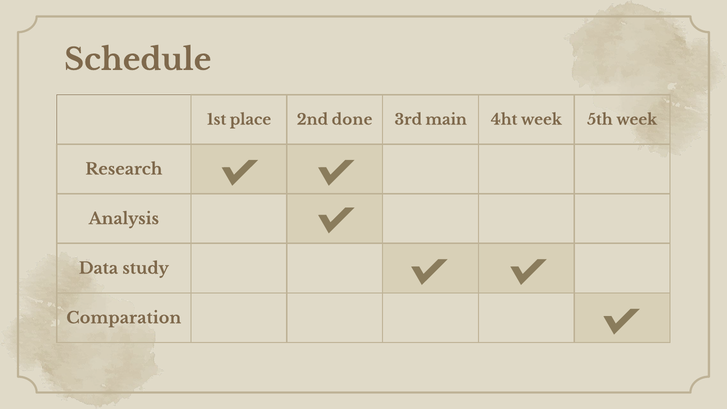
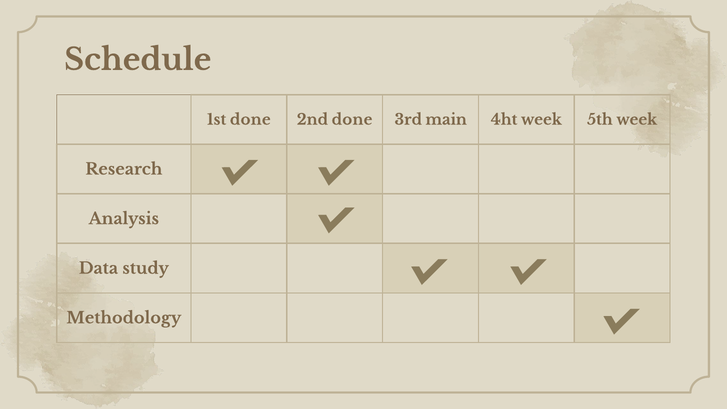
1st place: place -> done (250, 120)
Comparation: Comparation -> Methodology (124, 318)
